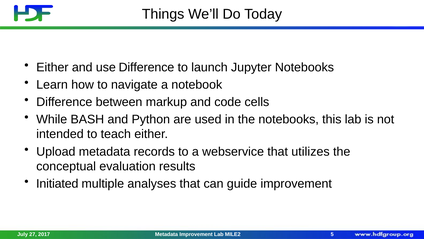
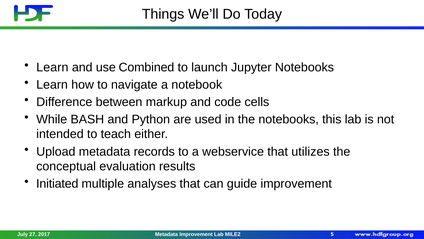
Either: Either -> Learn (52, 67)
use Difference: Difference -> Combined (146, 67)
